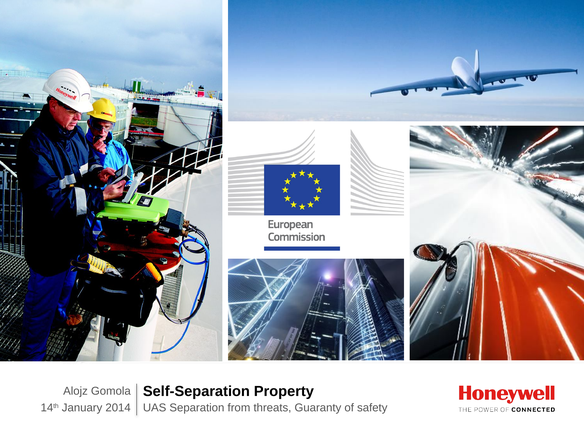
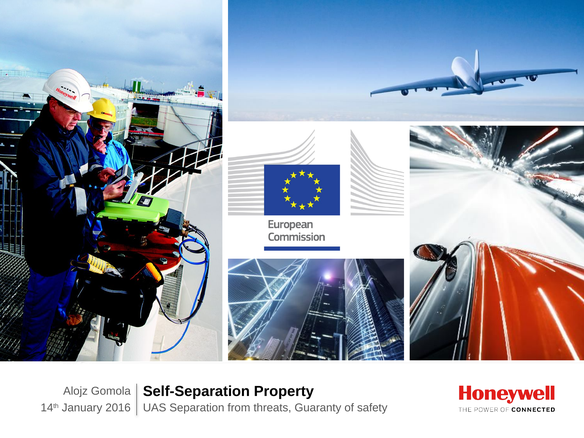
2014: 2014 -> 2016 (118, 408)
